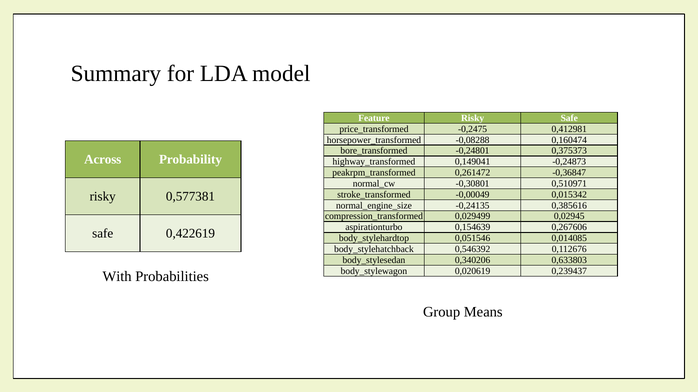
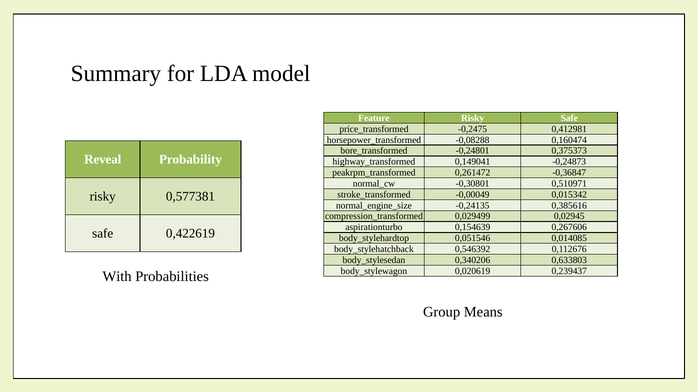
Across: Across -> Reveal (103, 160)
